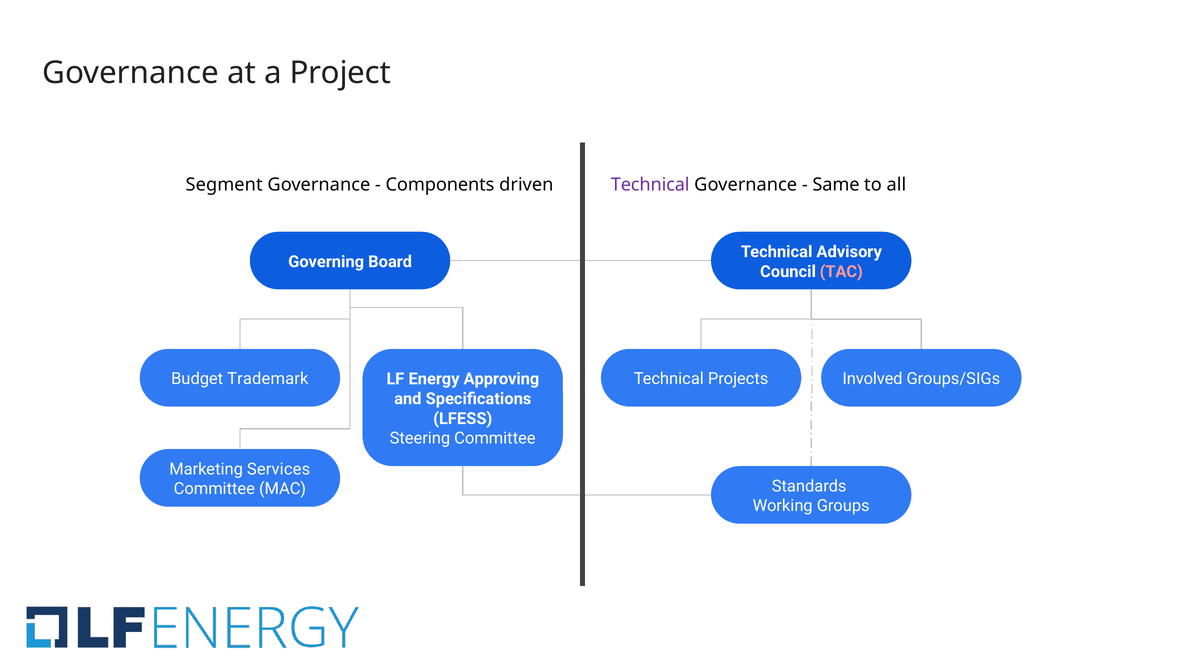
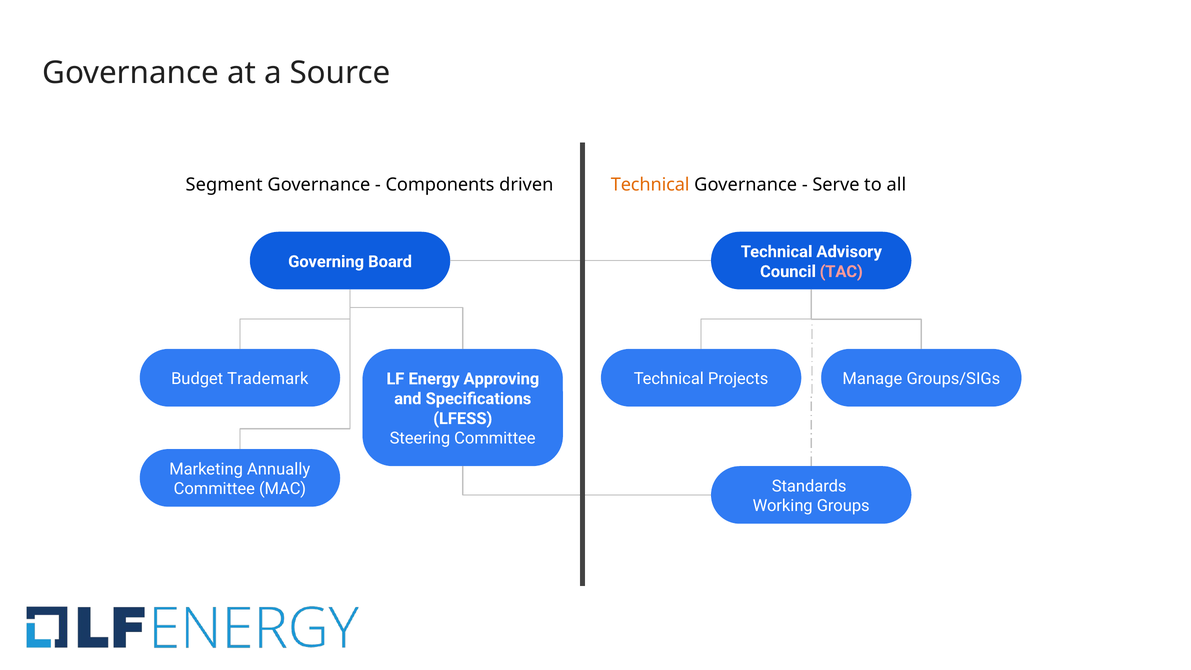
Project: Project -> Source (340, 73)
Technical colour: purple -> orange (650, 185)
Same: Same -> Serve (836, 185)
Involved: Involved -> Manage (872, 379)
Services: Services -> Annually (279, 469)
